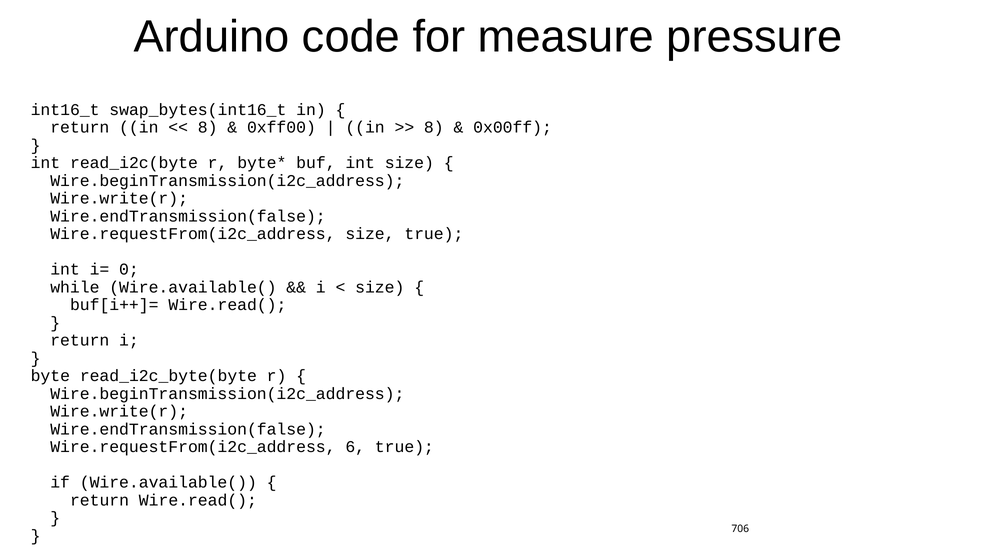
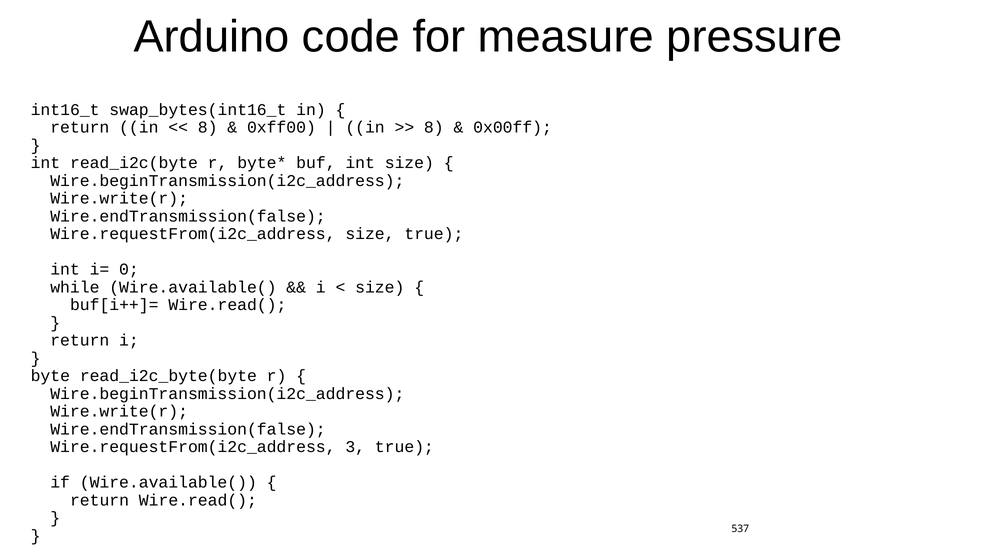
6: 6 -> 3 (355, 447)
706: 706 -> 537 (740, 529)
